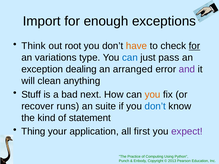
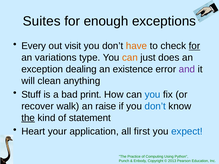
Import: Import -> Suites (42, 21)
Think: Think -> Every (34, 46)
root: root -> visit (73, 46)
can colour: blue -> orange (130, 58)
pass: pass -> does (169, 58)
arranged: arranged -> existence (133, 69)
next: next -> print (91, 95)
you colour: orange -> blue (153, 95)
runs: runs -> walk (68, 106)
suite: suite -> raise (106, 106)
the underline: none -> present (28, 118)
Thing: Thing -> Heart (33, 132)
expect colour: purple -> blue (187, 132)
